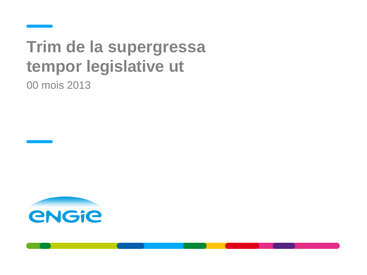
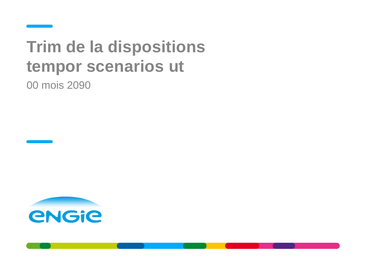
supergressa: supergressa -> dispositions (157, 47)
legislative: legislative -> scenarios (125, 67)
2013: 2013 -> 2090 (79, 86)
